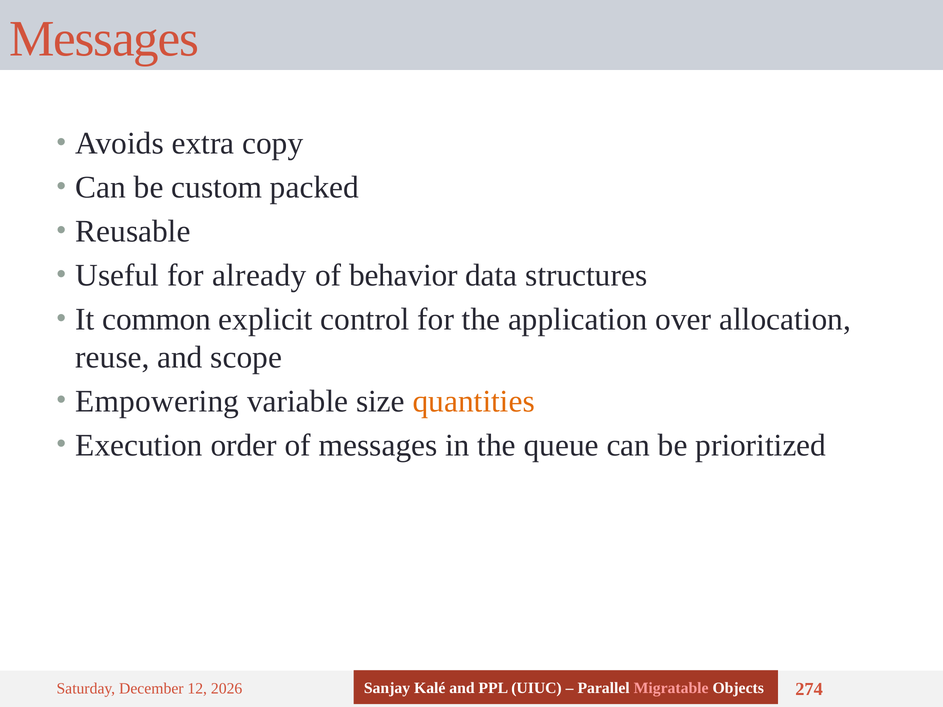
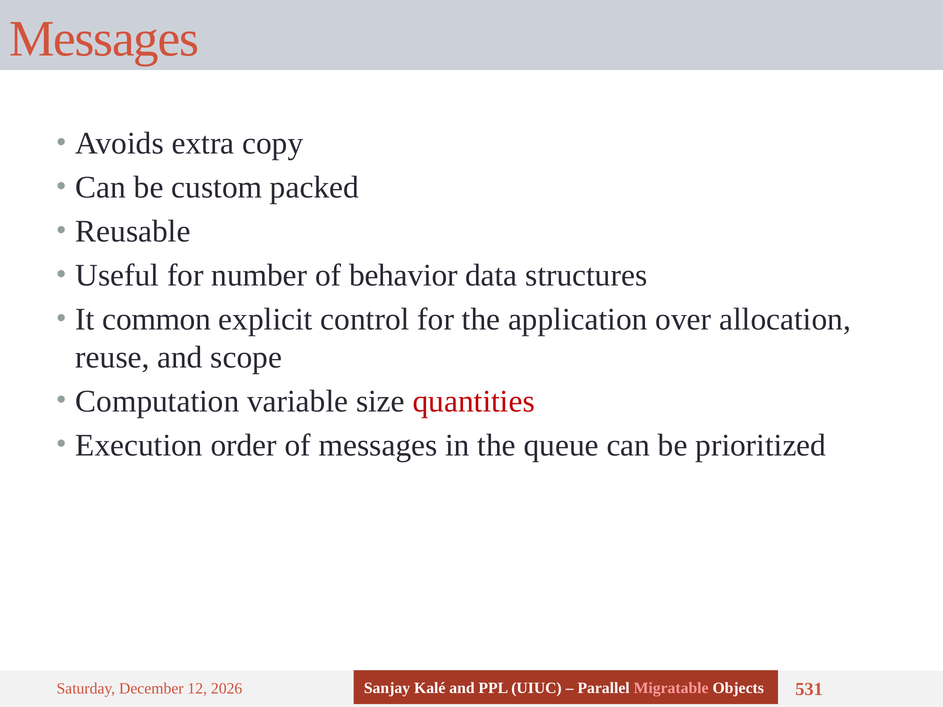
already: already -> number (259, 276)
Empowering: Empowering -> Computation (157, 401)
quantities colour: orange -> red (474, 401)
274: 274 -> 531 (809, 689)
